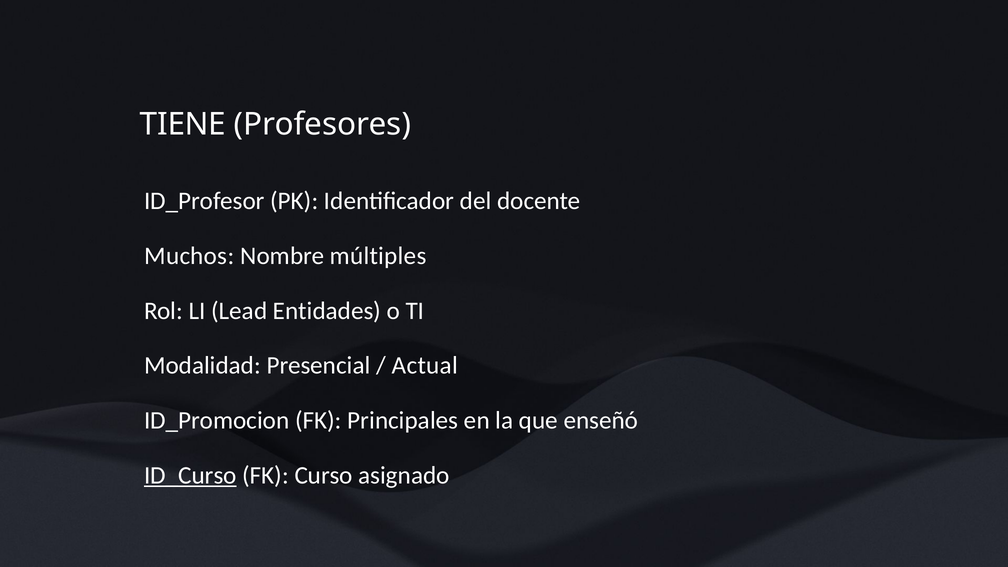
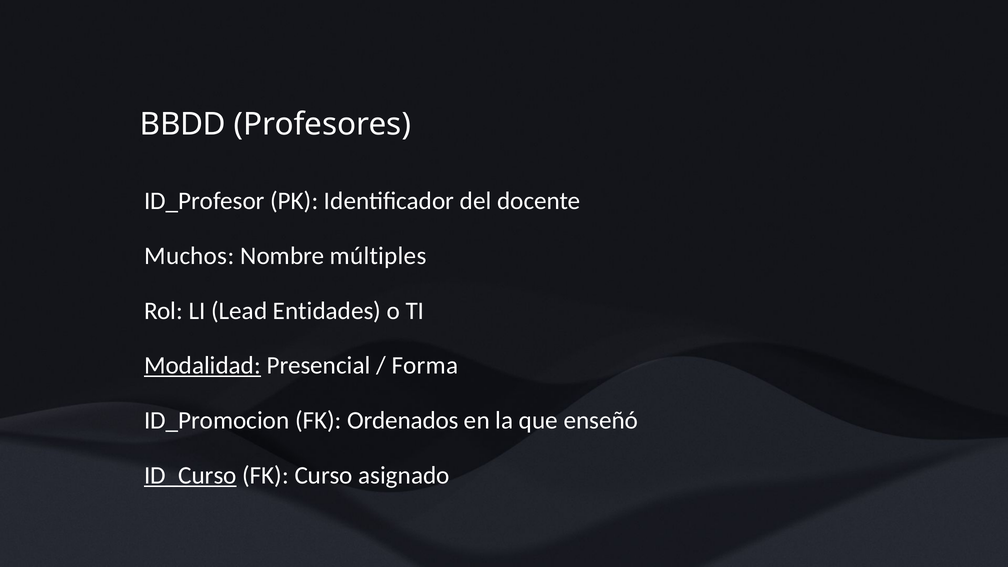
TIENE: TIENE -> BBDD (183, 124)
Modalidad underline: none -> present (203, 366)
Actual: Actual -> Forma (425, 366)
Principales: Principales -> Ordenados (403, 421)
